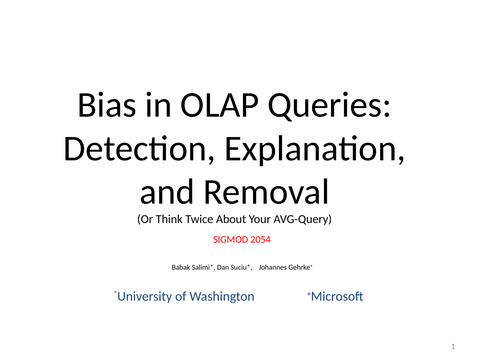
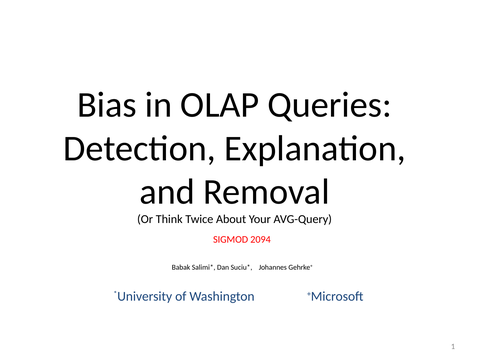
2054: 2054 -> 2094 (261, 240)
